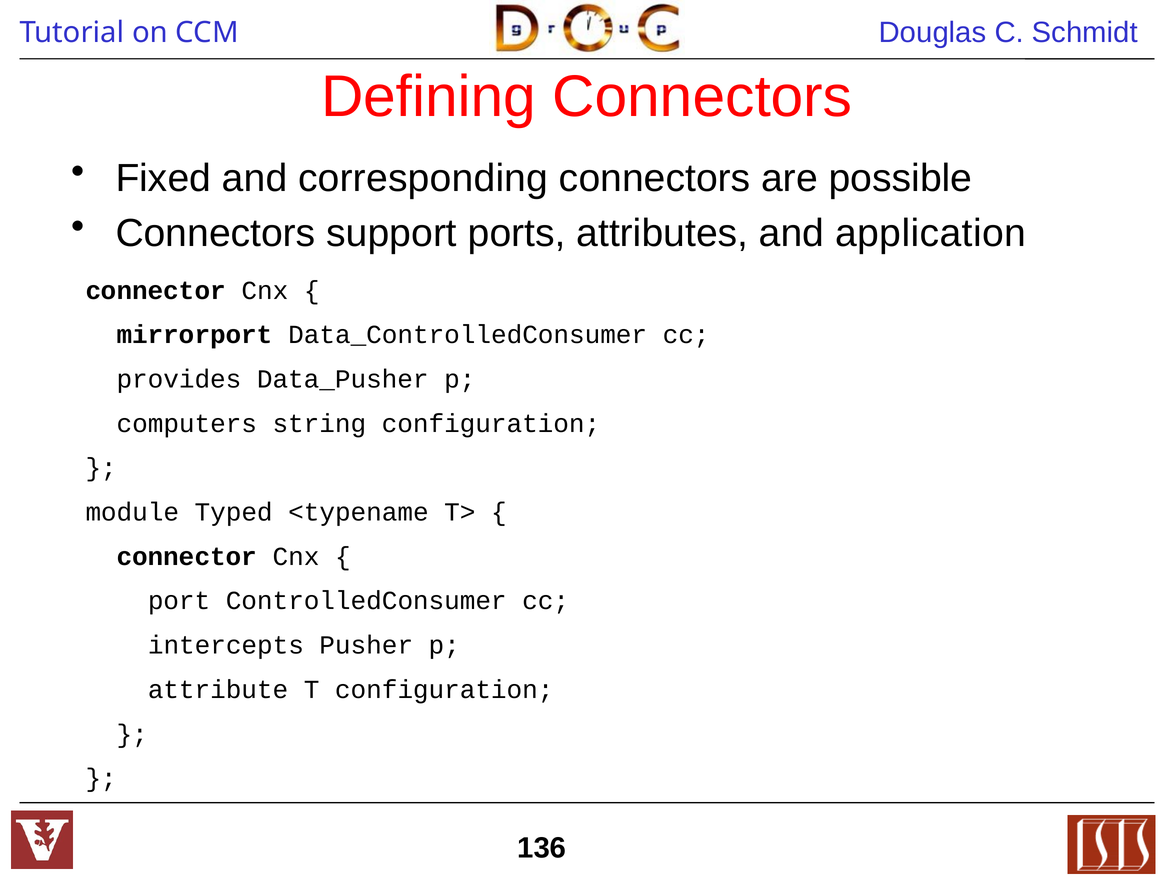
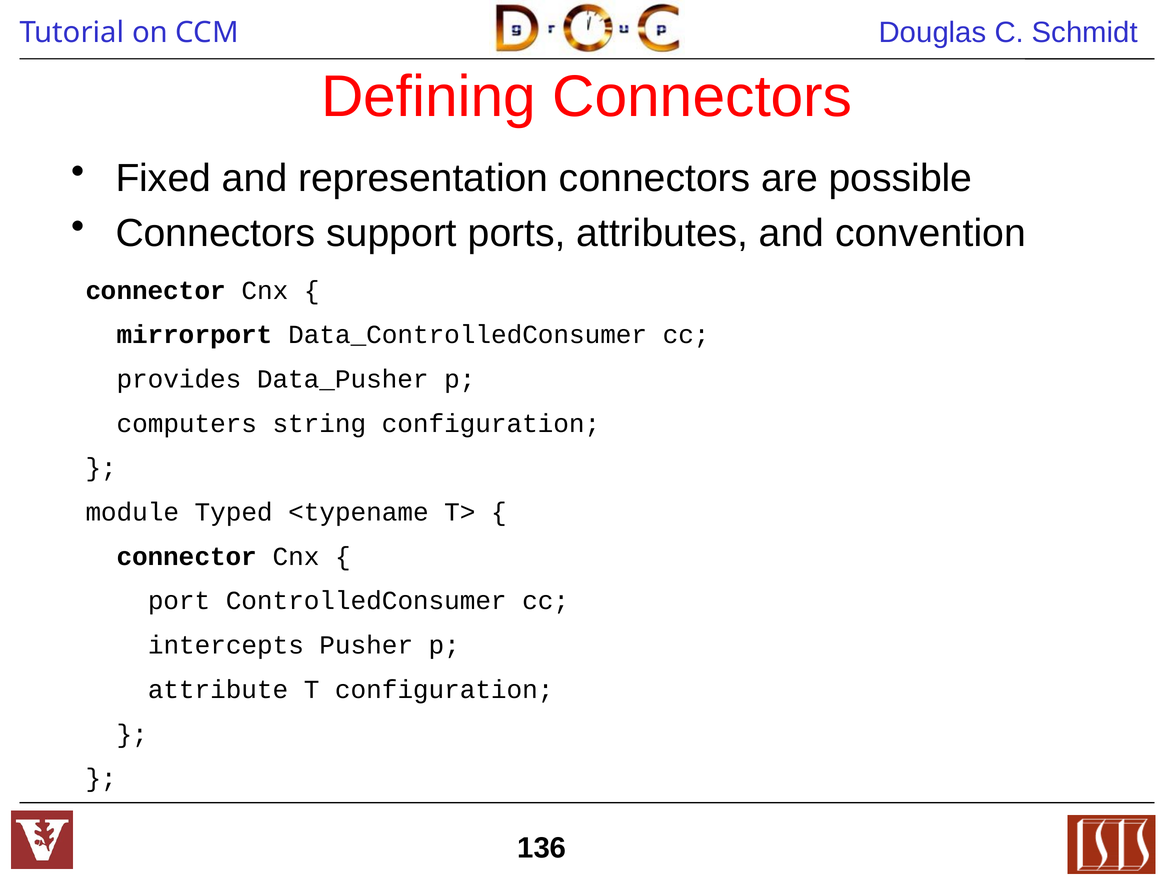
corresponding: corresponding -> representation (423, 178)
application: application -> convention (931, 233)
